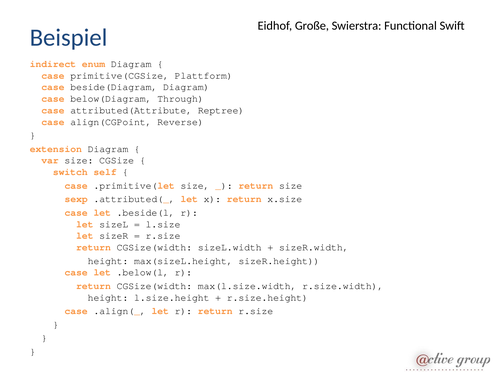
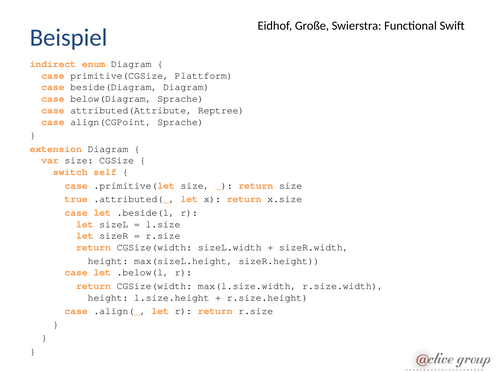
below(Diagram Through: Through -> Sprache (180, 99)
align(CGPoint Reverse: Reverse -> Sprache (180, 122)
sexp: sexp -> true (76, 199)
